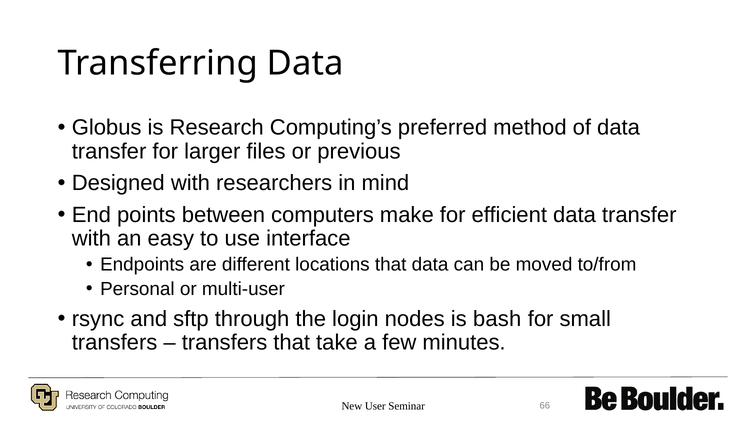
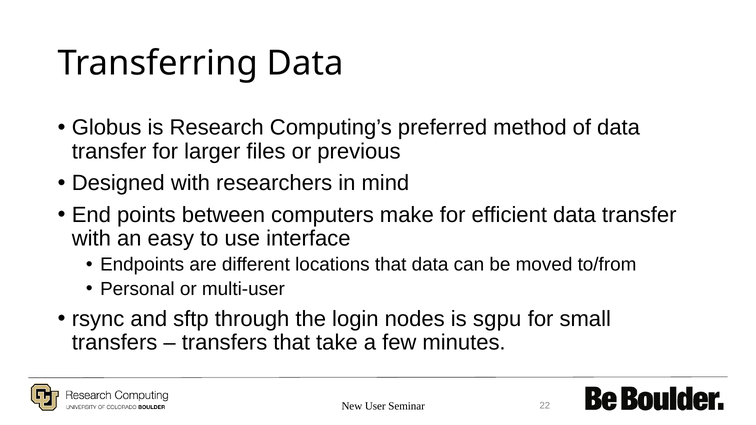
bash: bash -> sgpu (497, 319)
66: 66 -> 22 (545, 406)
